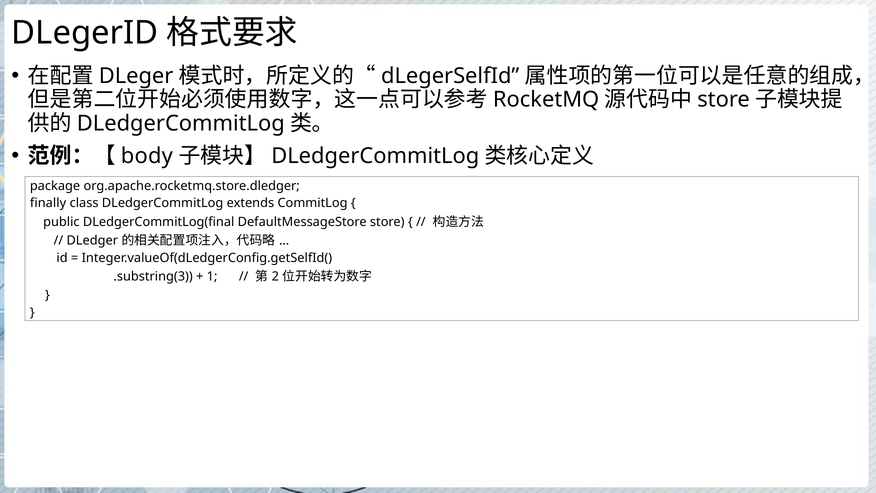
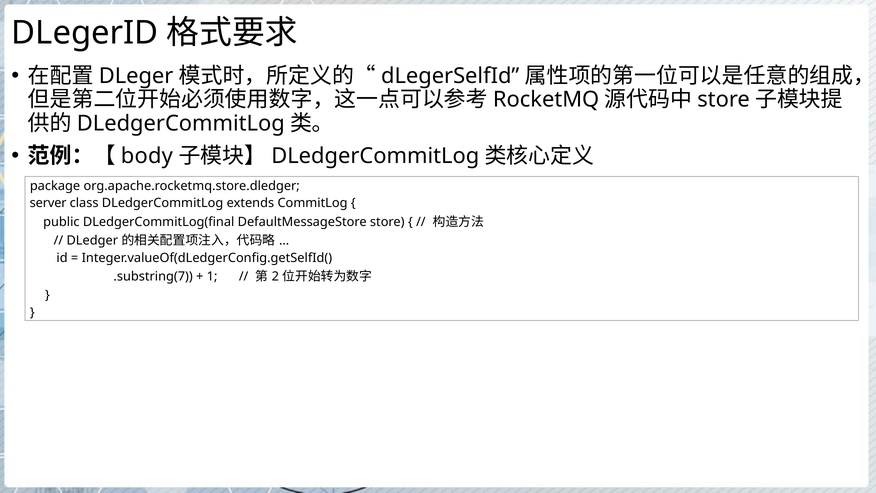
finally: finally -> server (48, 203)
.substring(3: .substring(3 -> .substring(7 (153, 276)
